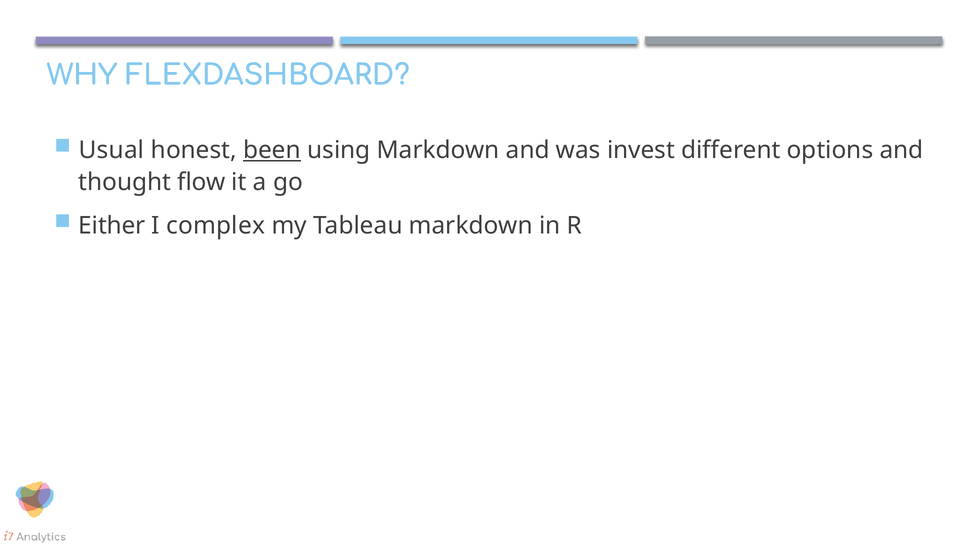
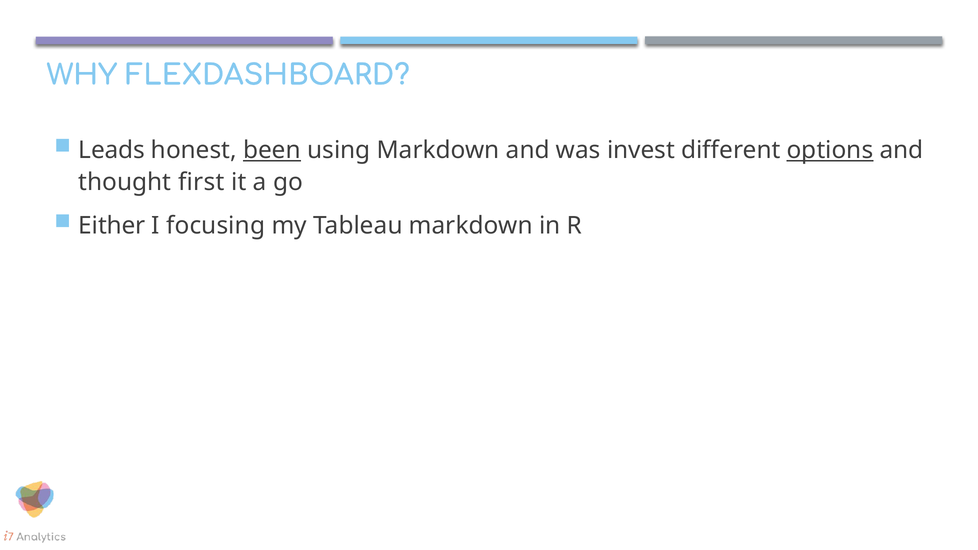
Usual: Usual -> Leads (112, 150)
options underline: none -> present (830, 150)
flow: flow -> first (201, 182)
complex: complex -> focusing (216, 226)
